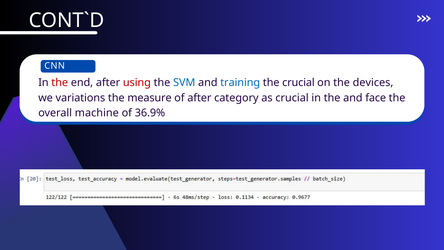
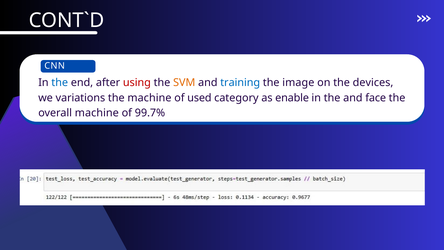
the colour: red -> blue (60, 83)
SVM colour: blue -> orange (184, 83)
the crucial: crucial -> image (298, 83)
the measure: measure -> machine (149, 98)
of after: after -> used (199, 98)
as crucial: crucial -> enable (292, 98)
36.9%: 36.9% -> 99.7% (150, 113)
